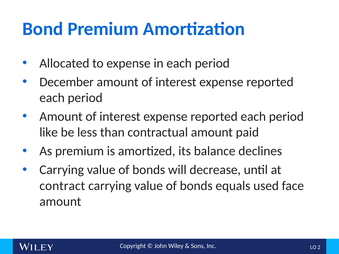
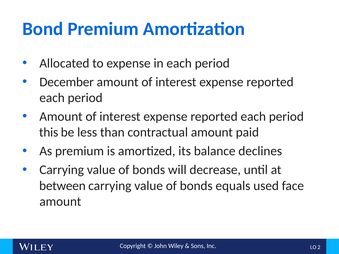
like: like -> this (49, 133)
contract: contract -> between (62, 186)
